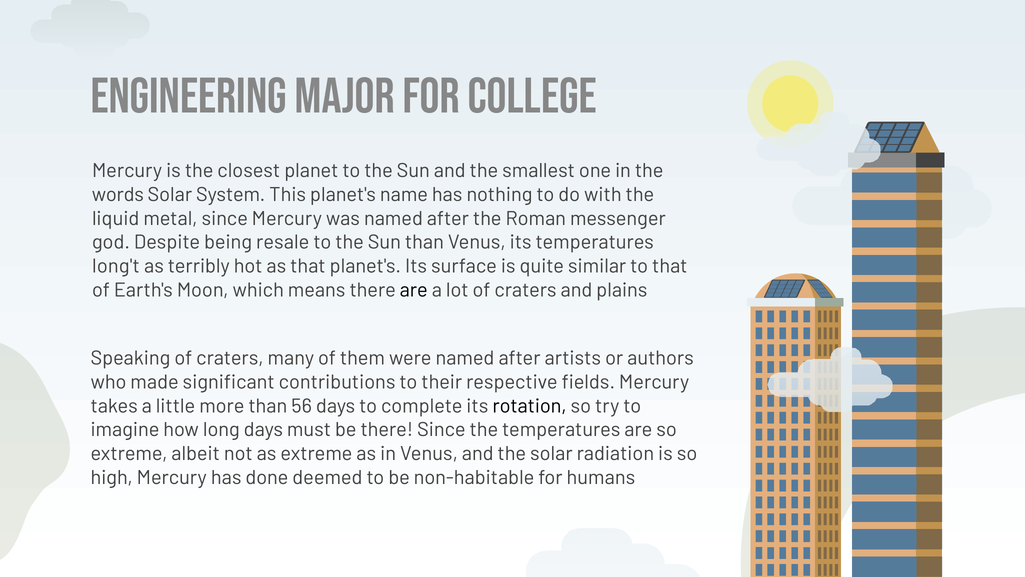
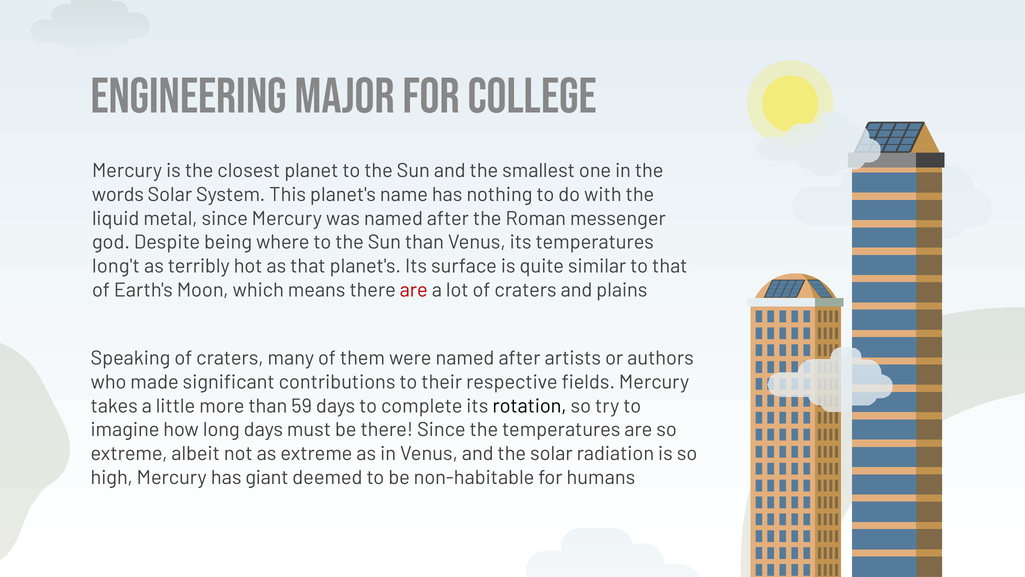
resale: resale -> where (283, 242)
are colour: black -> red (414, 290)
56: 56 -> 59 (302, 406)
done: done -> giant (267, 477)
